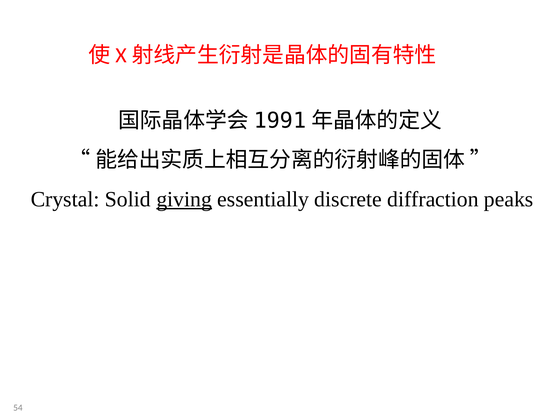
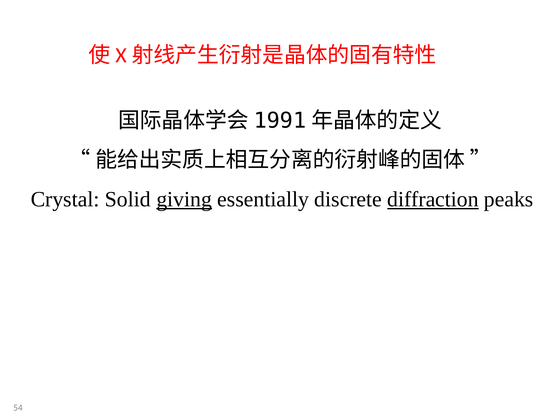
diffraction underline: none -> present (433, 199)
